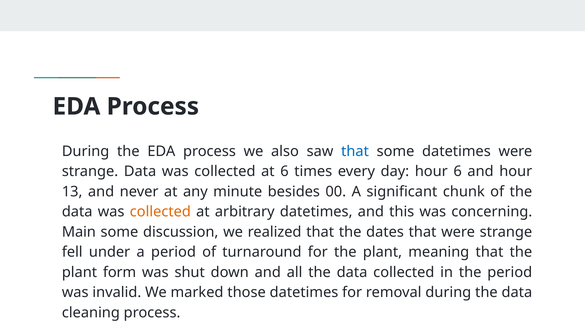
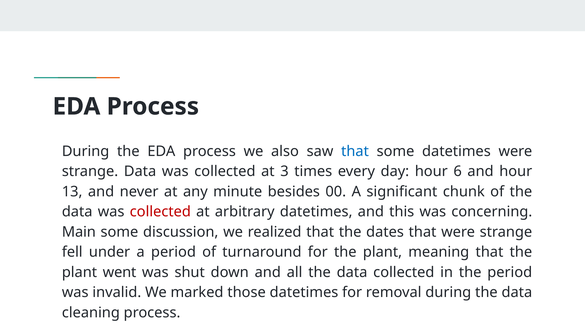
at 6: 6 -> 3 (284, 171)
collected colour: orange -> red (160, 212)
form: form -> went (120, 272)
